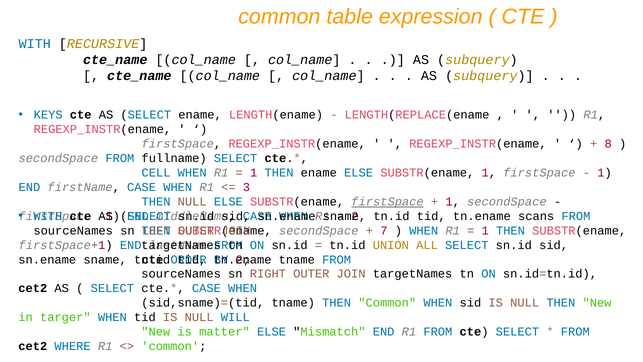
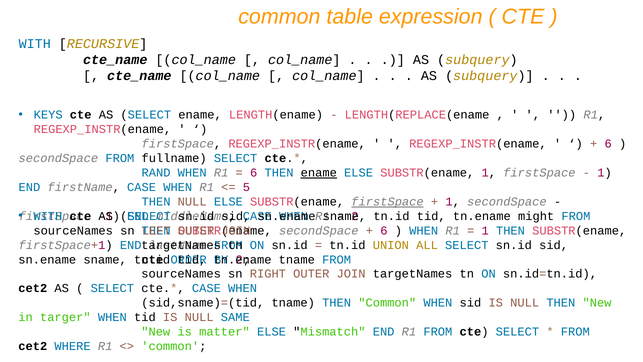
8: 8 -> 6 (608, 144)
CELL: CELL -> RAND (156, 173)
1: 1 -> 6 (254, 173)
ename underline: none -> present (319, 173)
3: 3 -> 5 (246, 187)
scans: scans -> might (536, 216)
7: 7 -> 6 (384, 231)
WILL: WILL -> SAME (235, 317)
